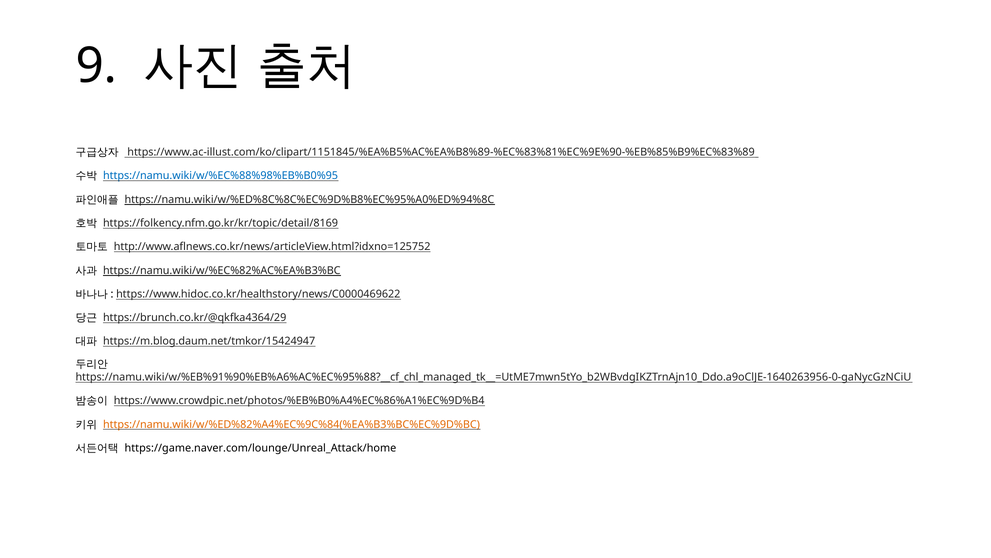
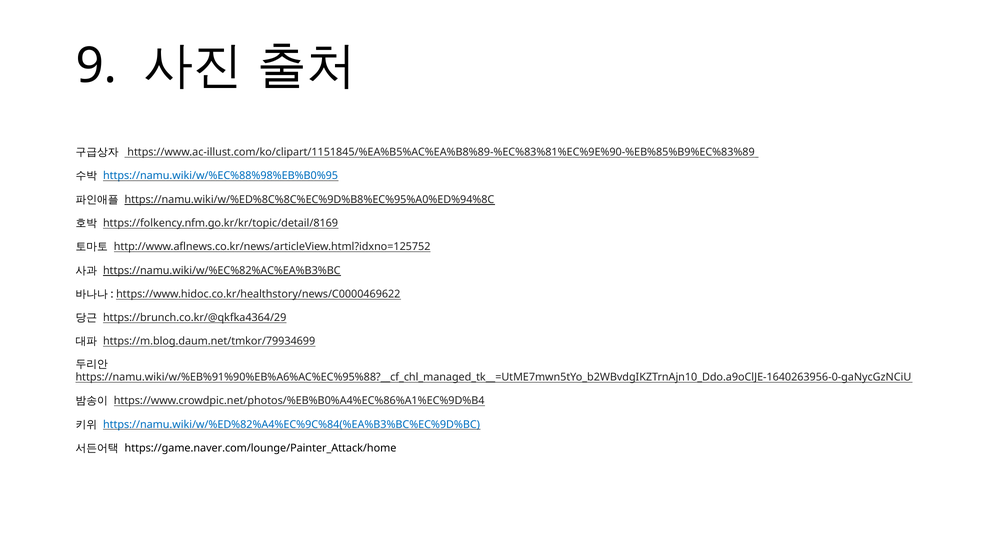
https://m.blog.daum.net/tmkor/15424947: https://m.blog.daum.net/tmkor/15424947 -> https://m.blog.daum.net/tmkor/79934699 (209, 341)
https://namu.wiki/w/%ED%82%A4%EC%9C%84(%EA%B3%BC%EC%9D%BC colour: orange -> blue (292, 424)
https://game.naver.com/lounge/Unreal_Attack/home: https://game.naver.com/lounge/Unreal_Attack/home -> https://game.naver.com/lounge/Painter_Attack/home (260, 448)
